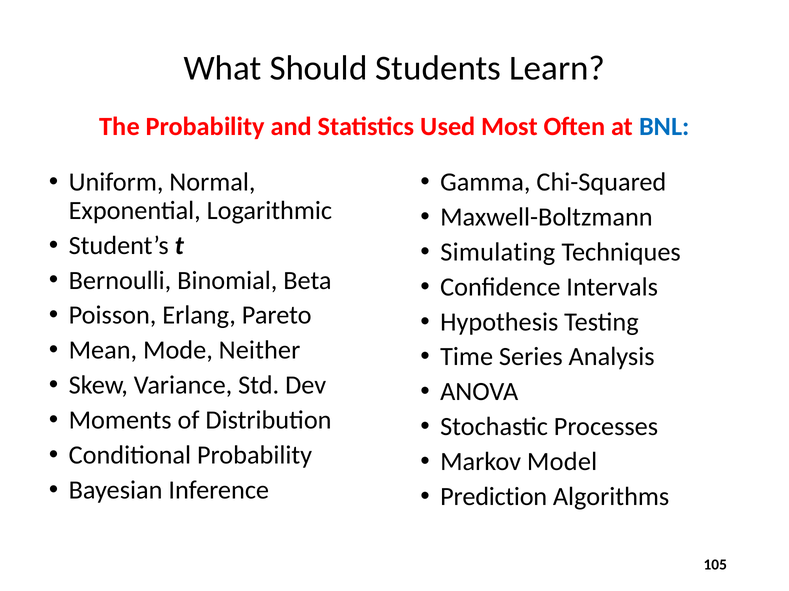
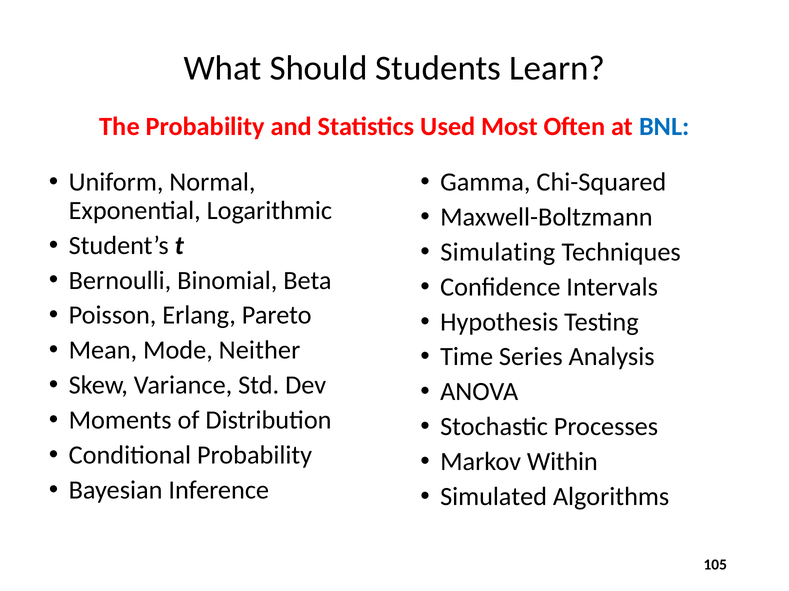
Model: Model -> Within (562, 462)
Prediction: Prediction -> Simulated (494, 497)
